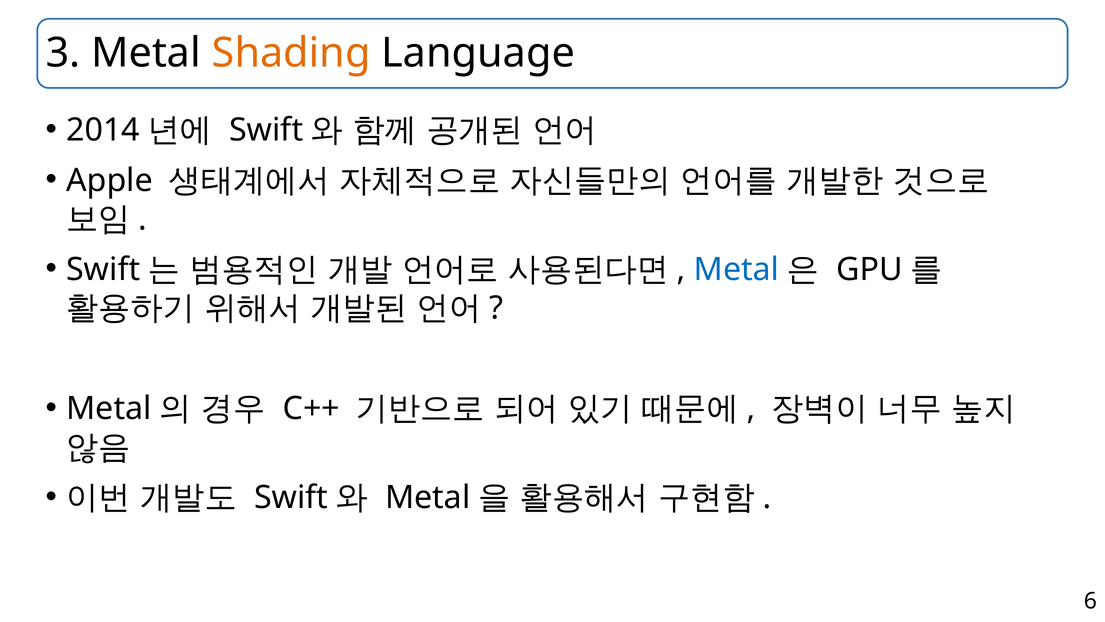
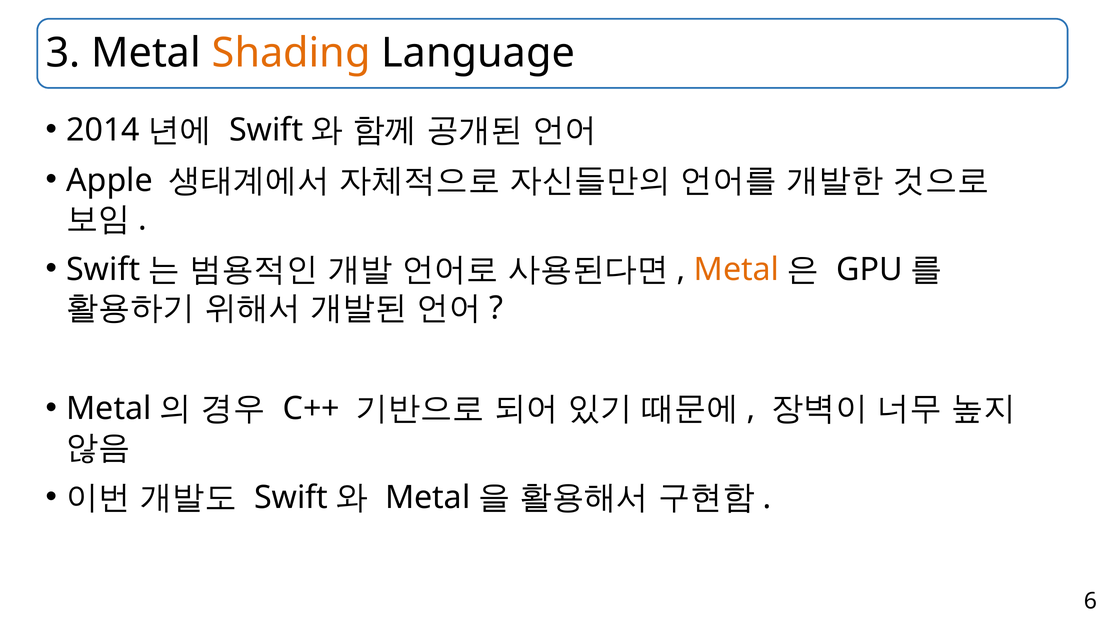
Metal colour: blue -> orange (737, 269)
